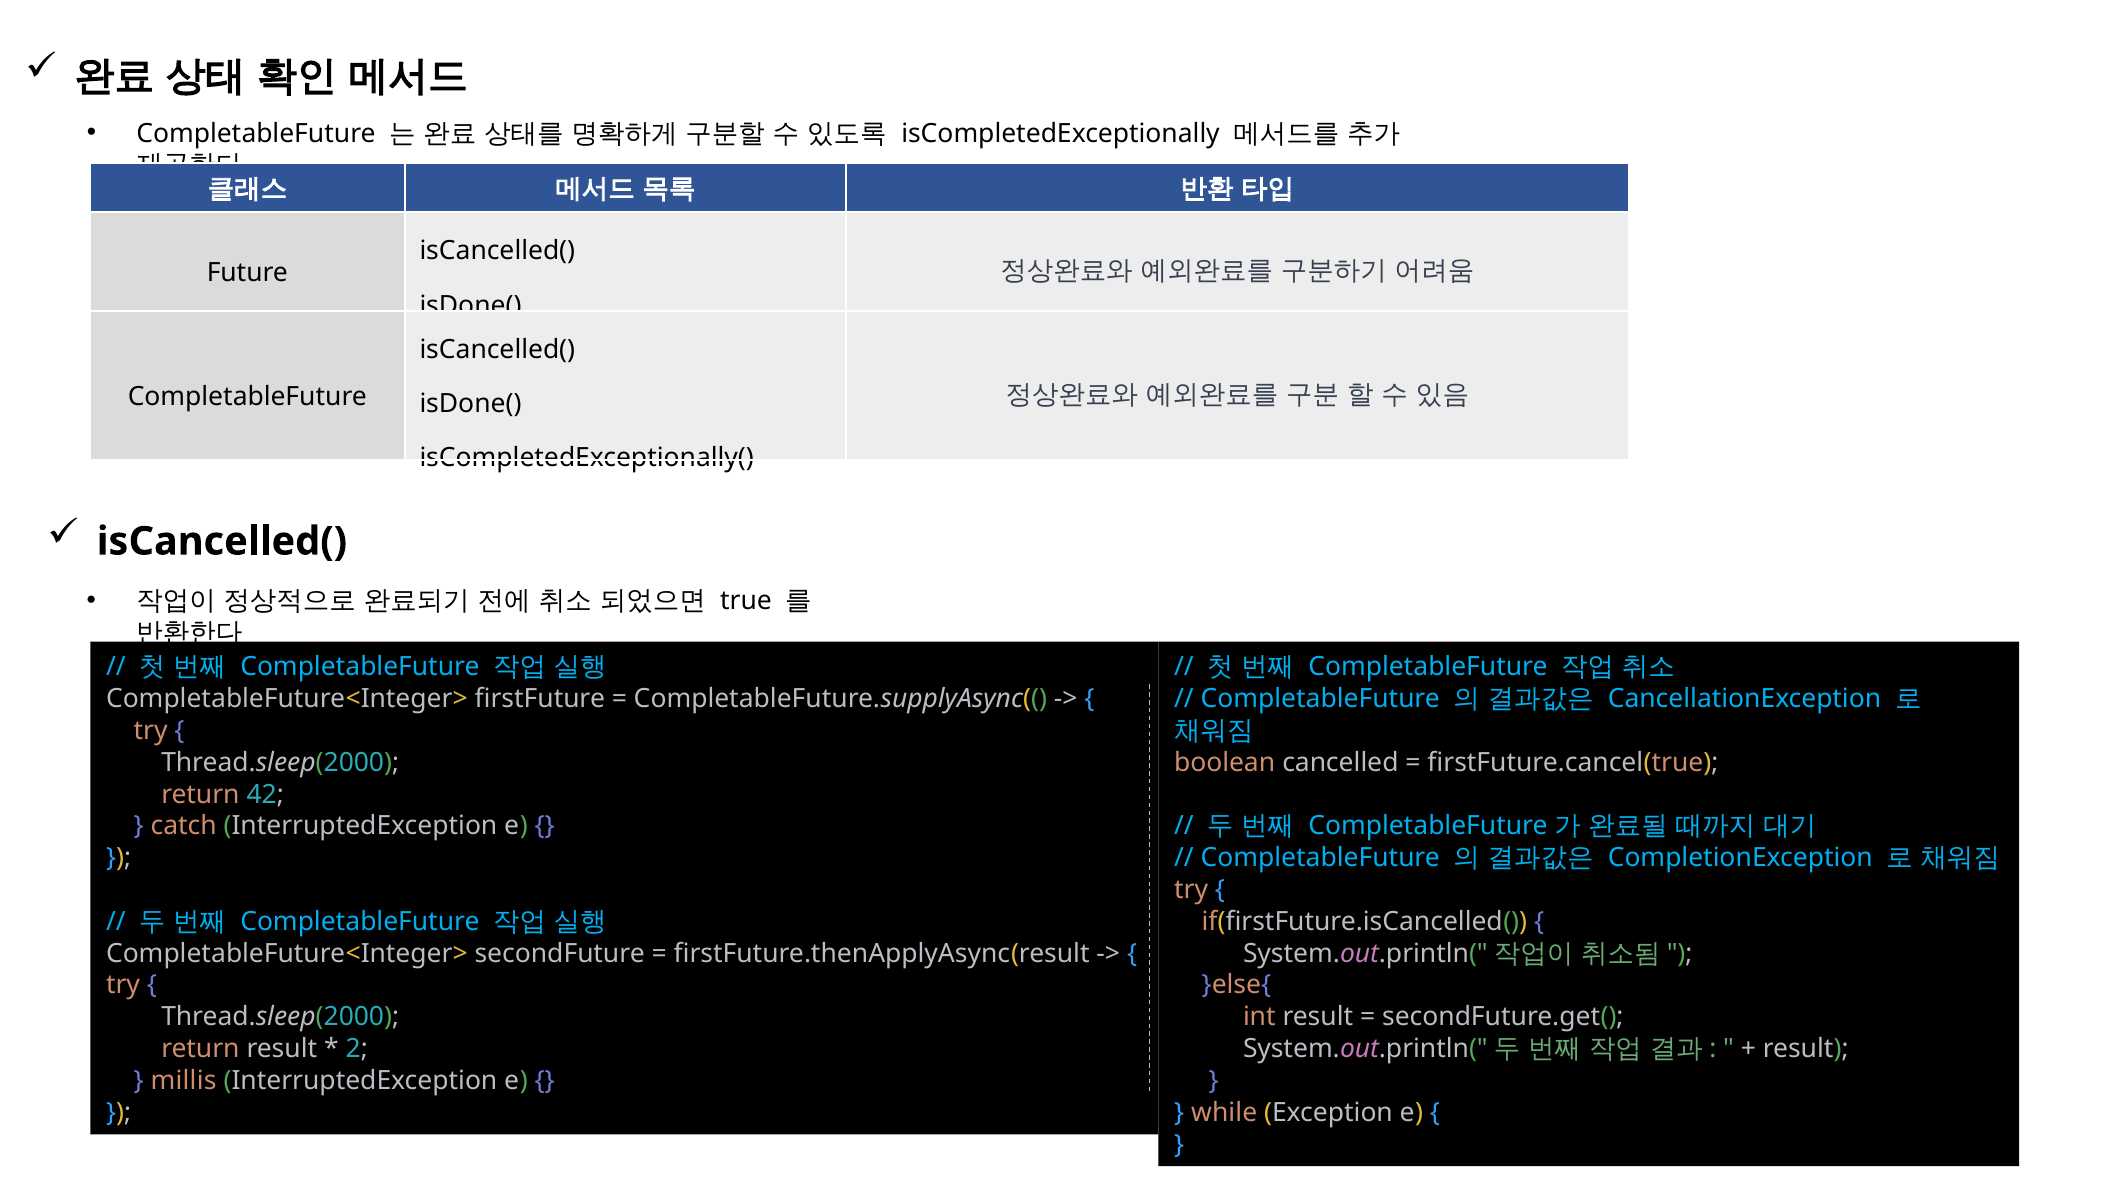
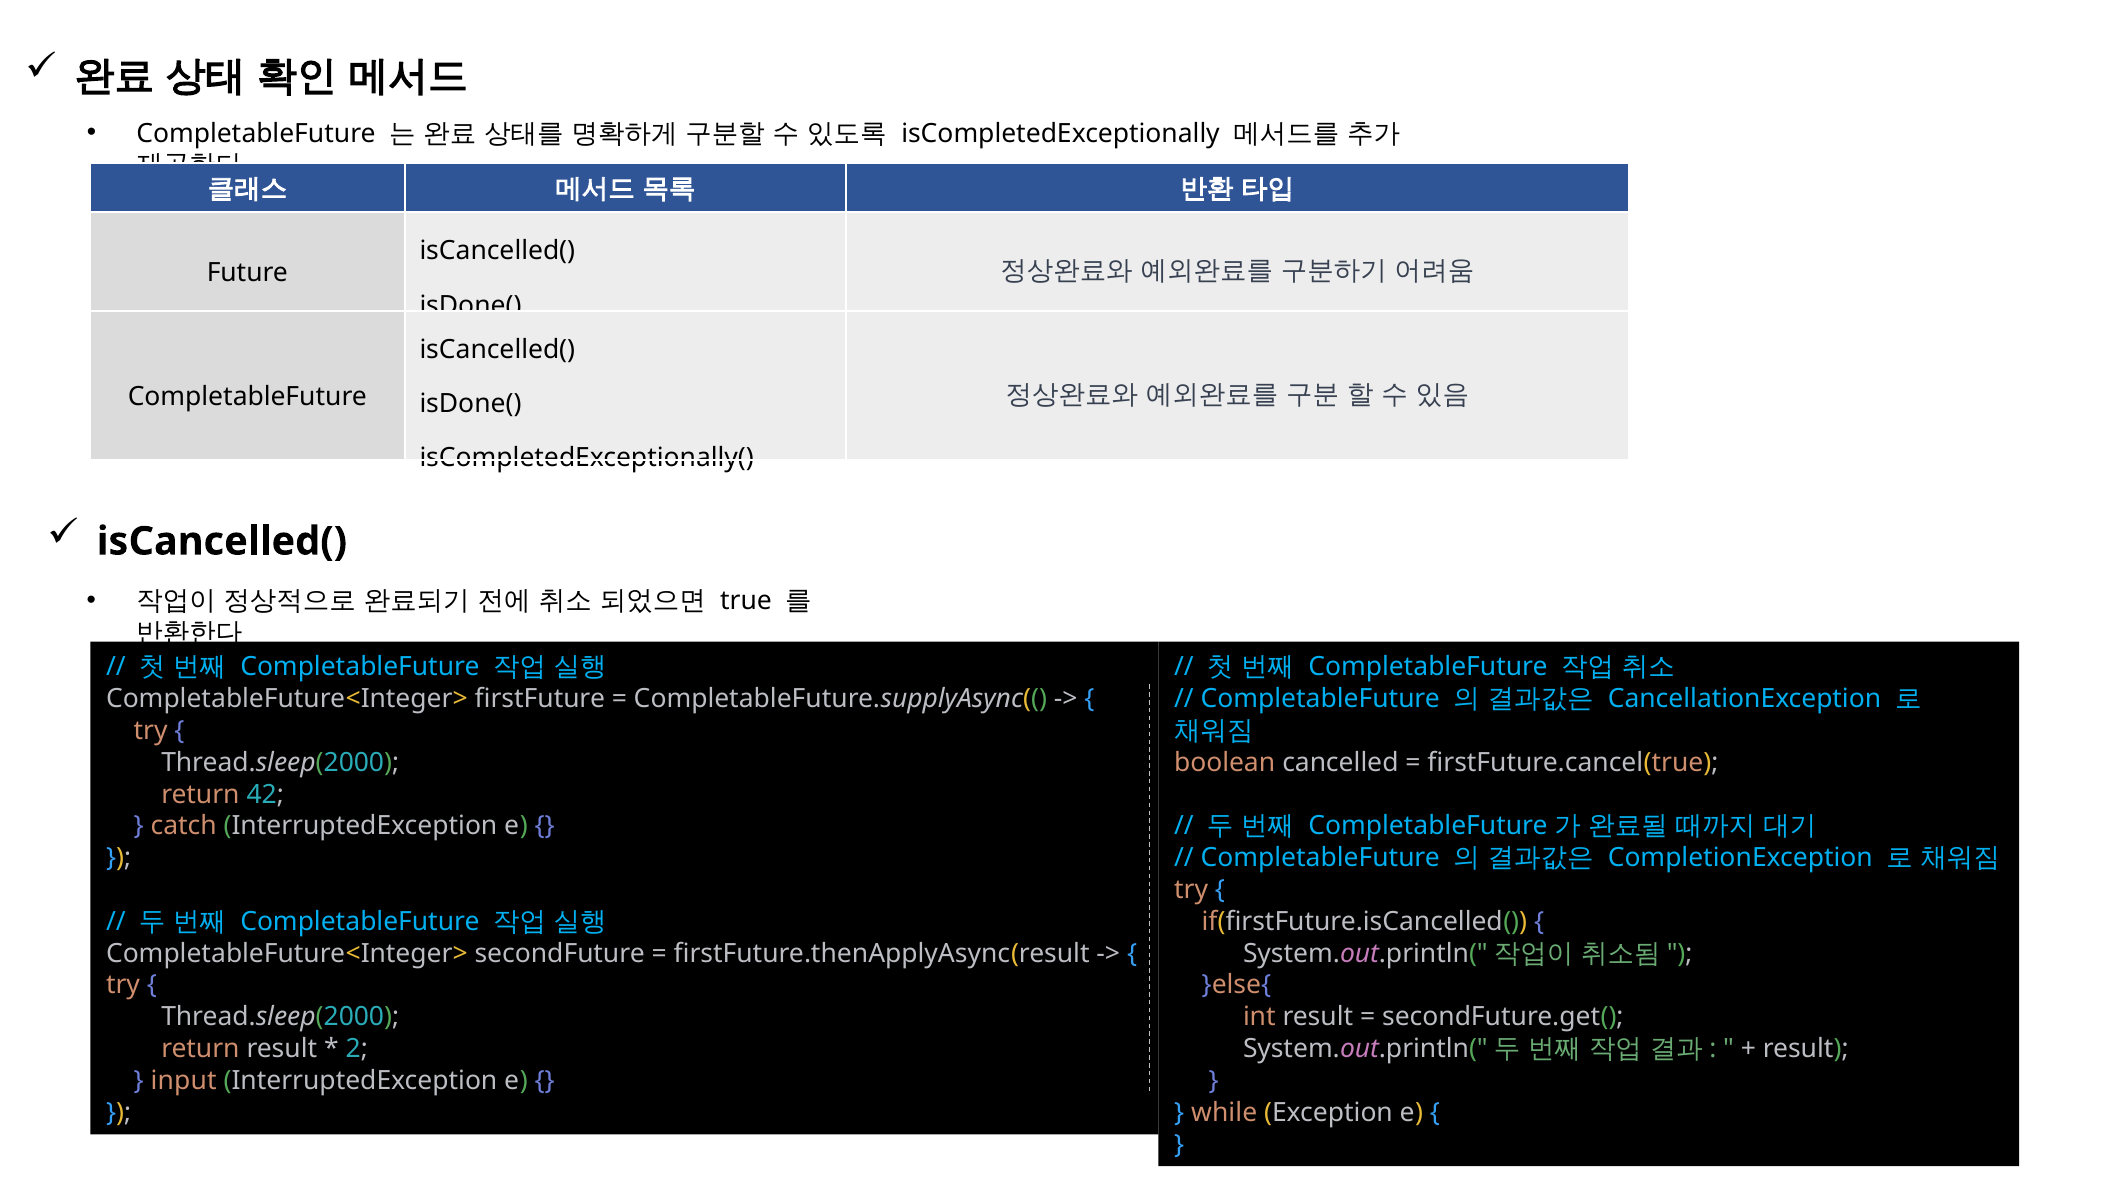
millis: millis -> input (184, 1080)
